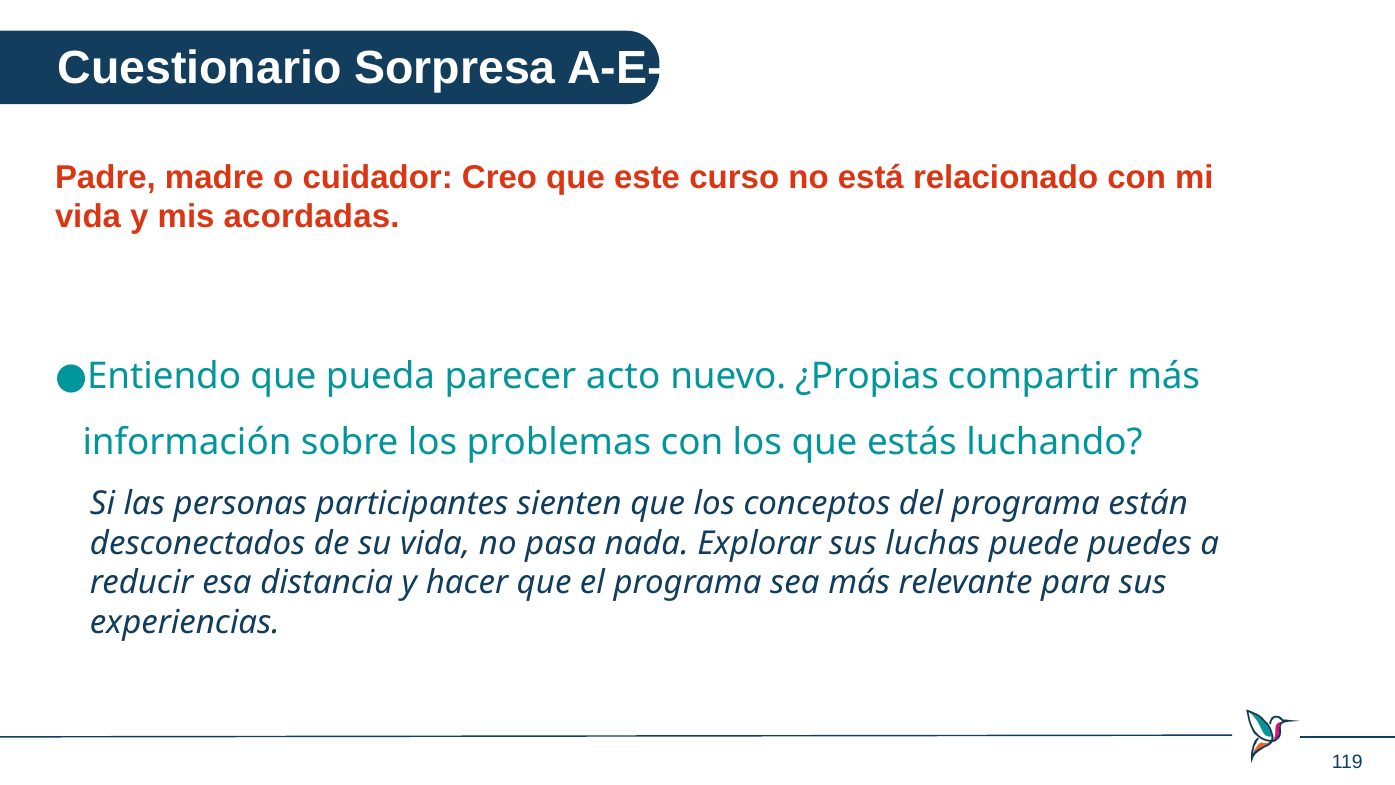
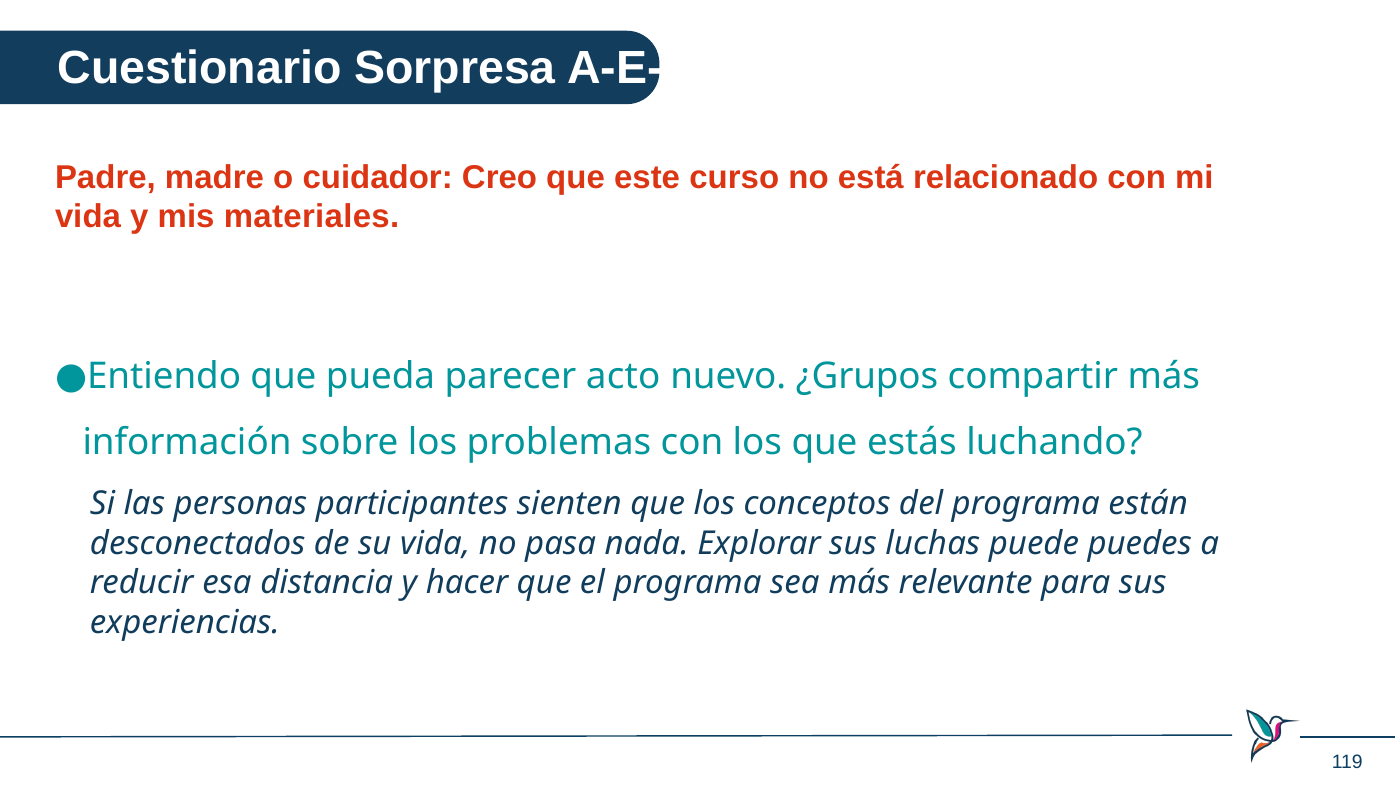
acordadas: acordadas -> materiales (312, 217)
¿Propias: ¿Propias -> ¿Grupos (867, 376)
